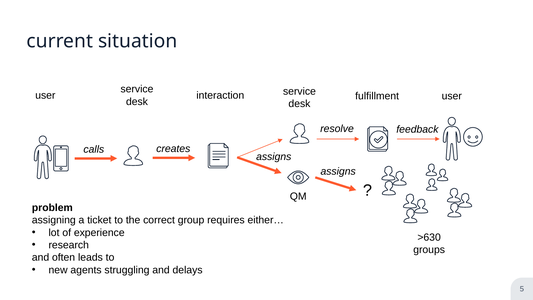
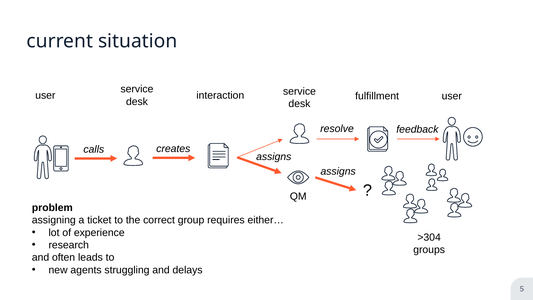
>630: >630 -> >304 (429, 237)
